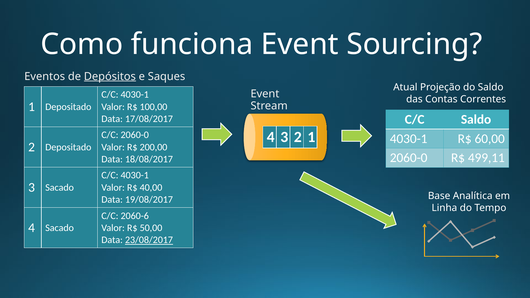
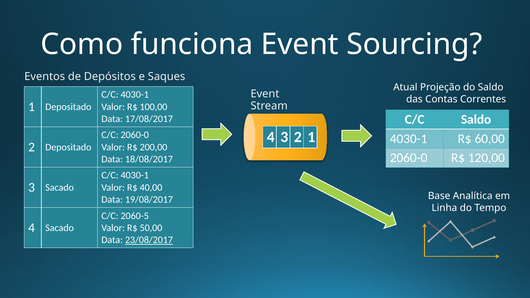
Depósitos underline: present -> none (110, 76)
499,11: 499,11 -> 120,00 (486, 158)
2060-6: 2060-6 -> 2060-5 (135, 216)
